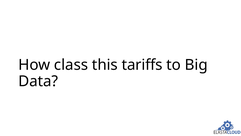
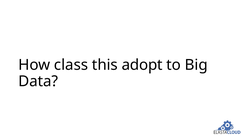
tariffs: tariffs -> adopt (142, 65)
